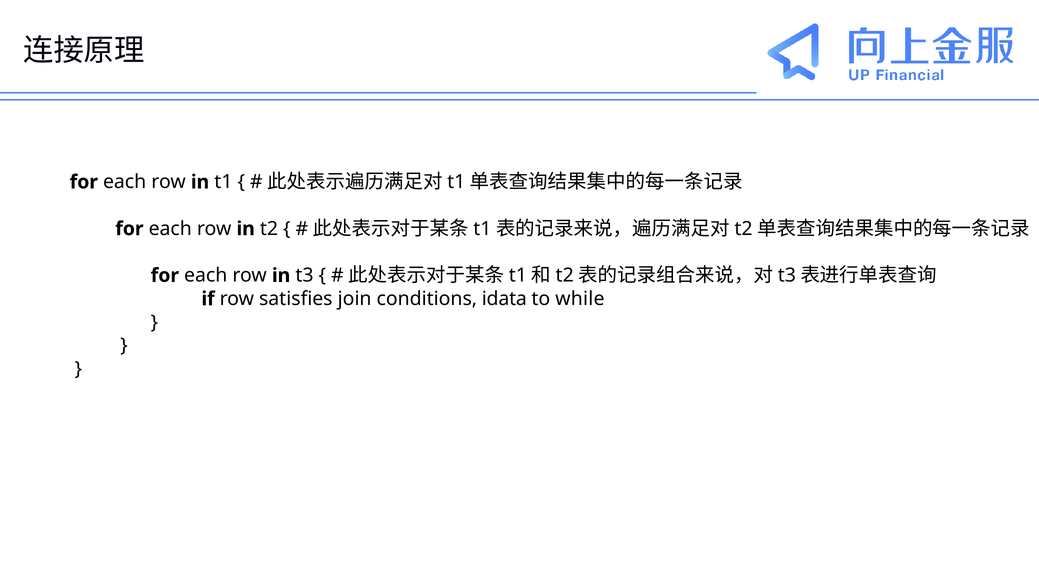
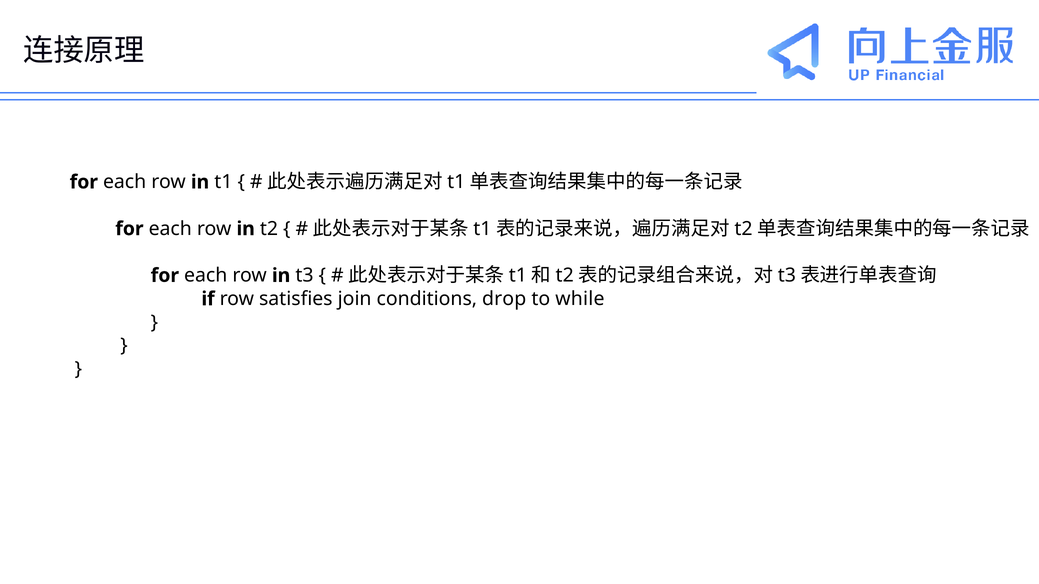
idata: idata -> drop (504, 299)
